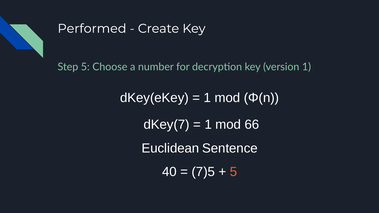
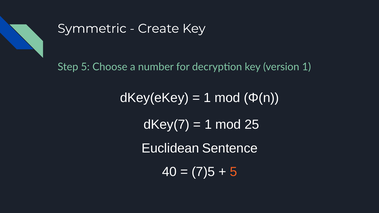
Performed: Performed -> Symmetric (92, 29)
66: 66 -> 25 (252, 125)
